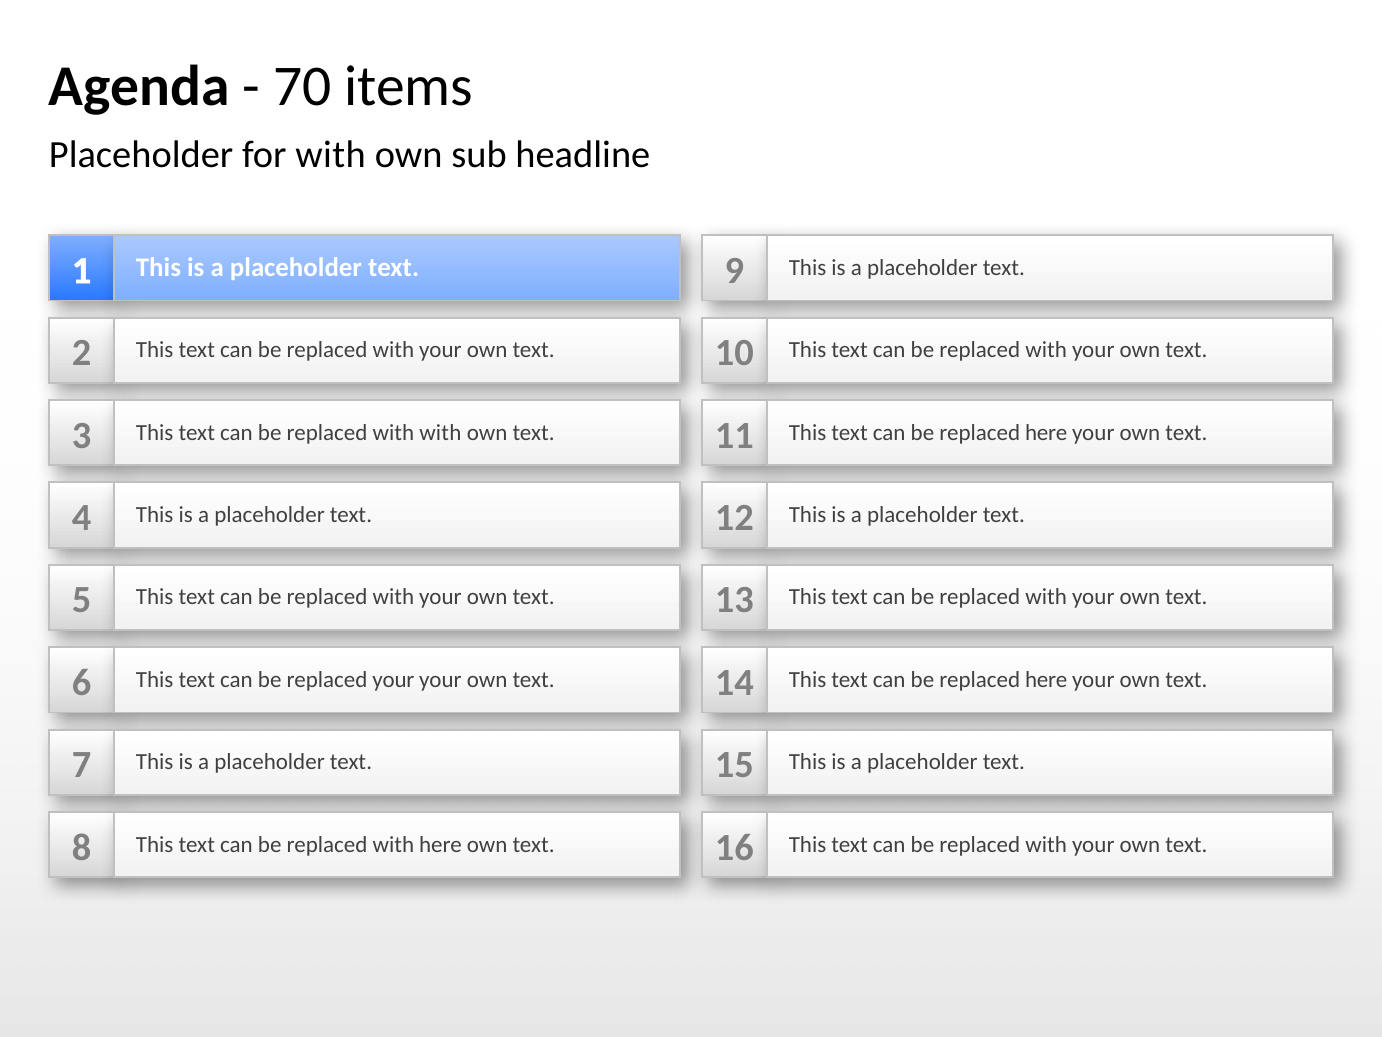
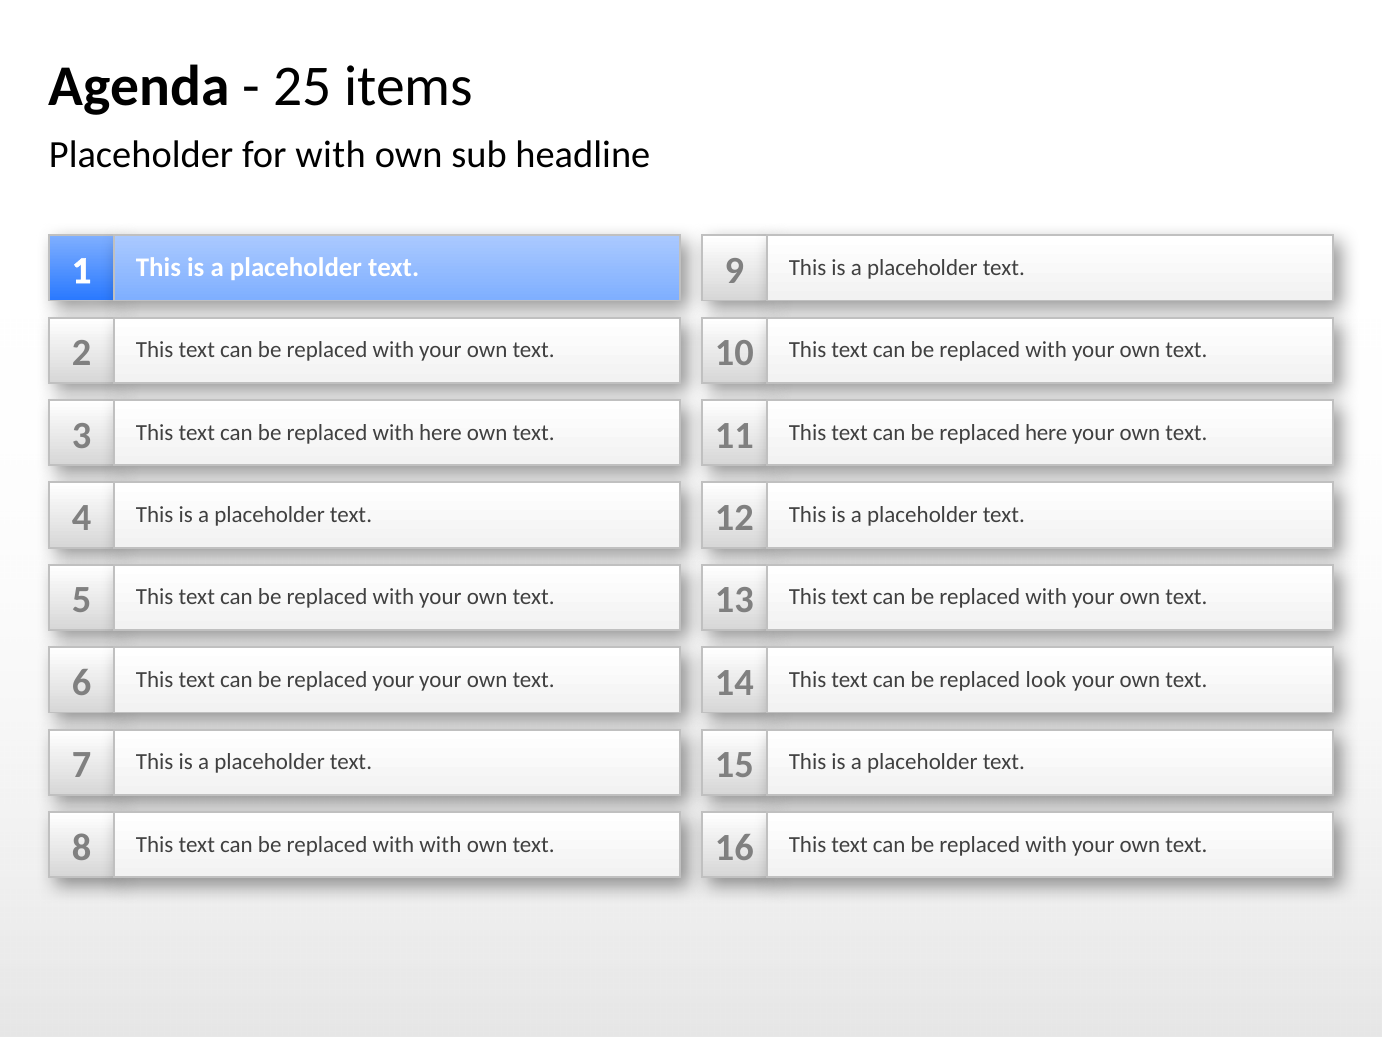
70: 70 -> 25 (302, 87)
with with: with -> here (441, 432)
here: here -> look (1046, 679)
with here: here -> with (440, 844)
